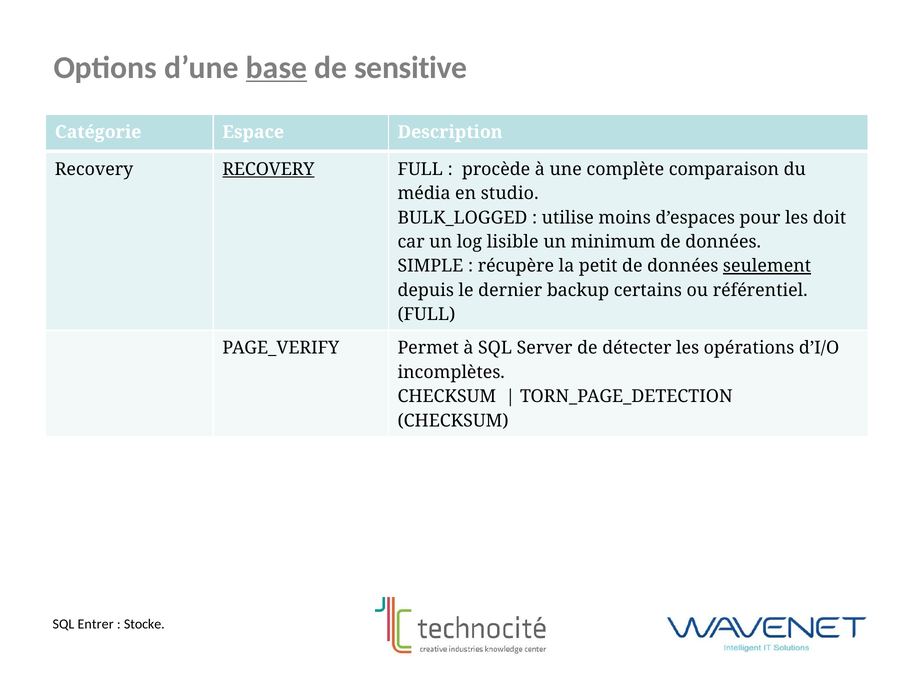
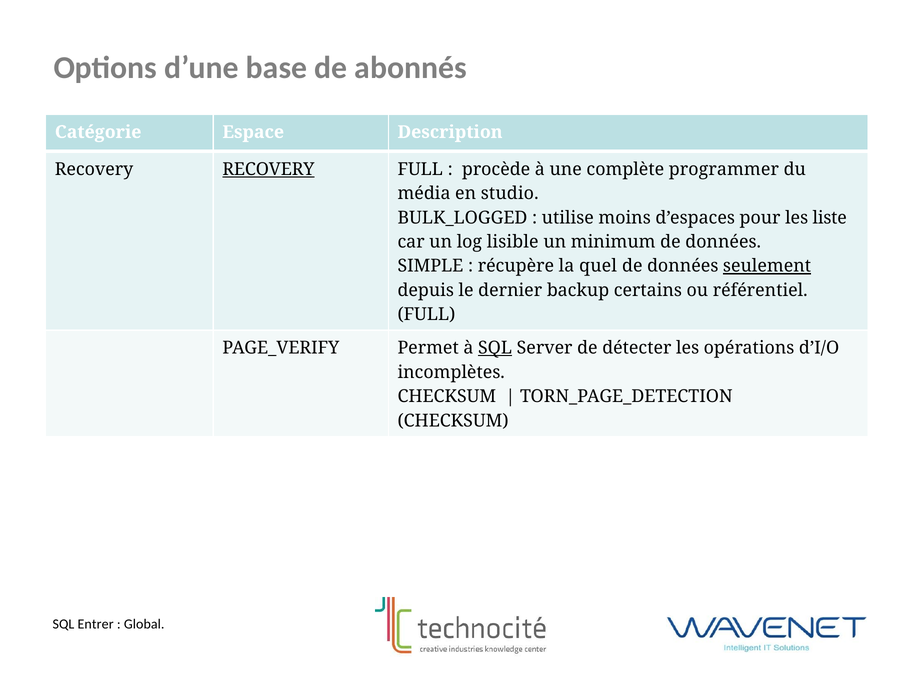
base underline: present -> none (277, 68)
sensitive: sensitive -> abonnés (411, 68)
comparaison: comparaison -> programmer (724, 169)
doit: doit -> liste (830, 217)
petit: petit -> quel (598, 266)
SQL underline: none -> present (495, 348)
Stocke: Stocke -> Global (144, 624)
